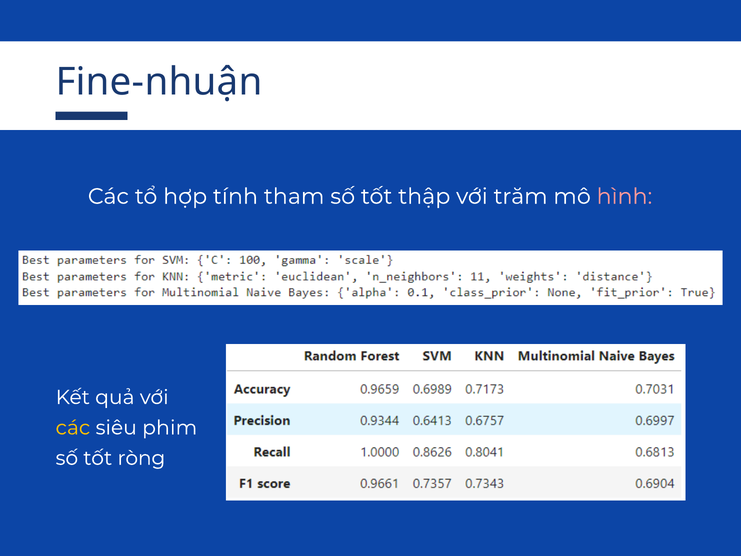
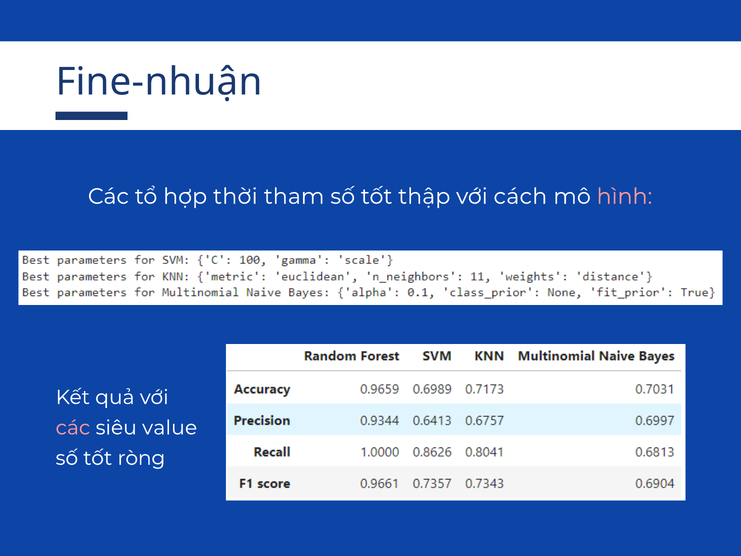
tính: tính -> thời (235, 196)
trăm: trăm -> cách (520, 196)
các colour: yellow -> pink (73, 428)
phim: phim -> value (170, 428)
